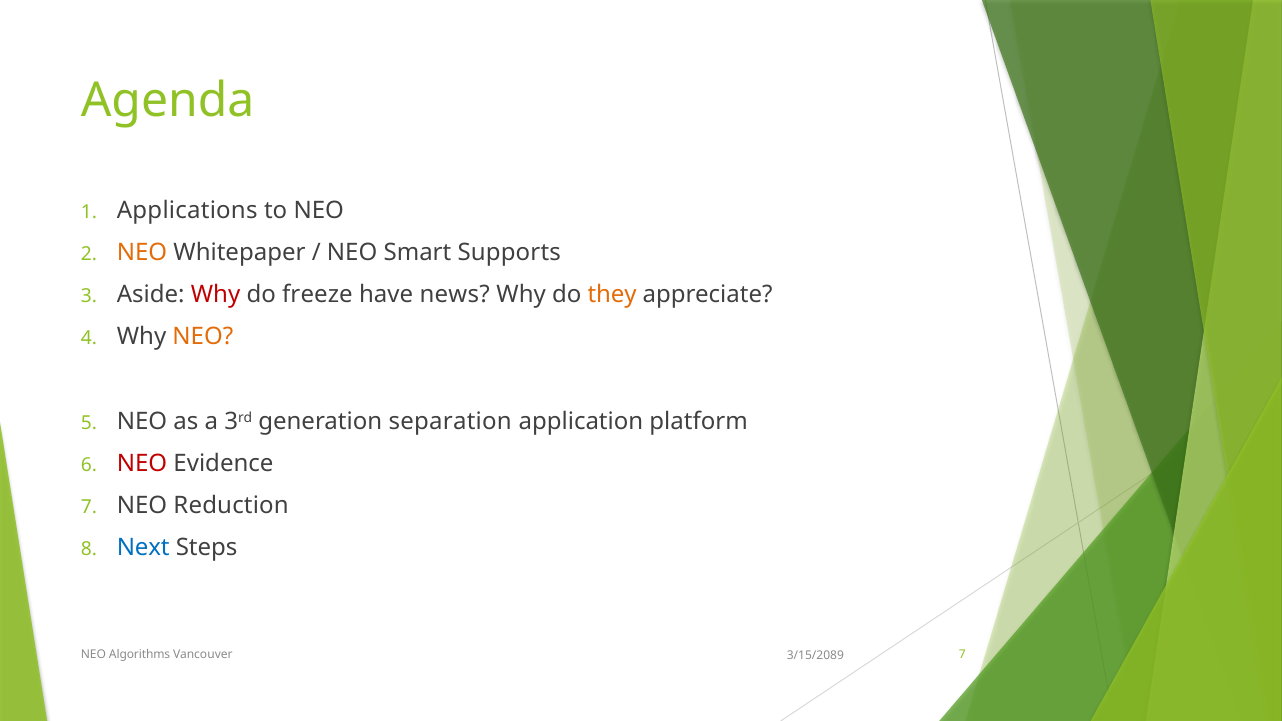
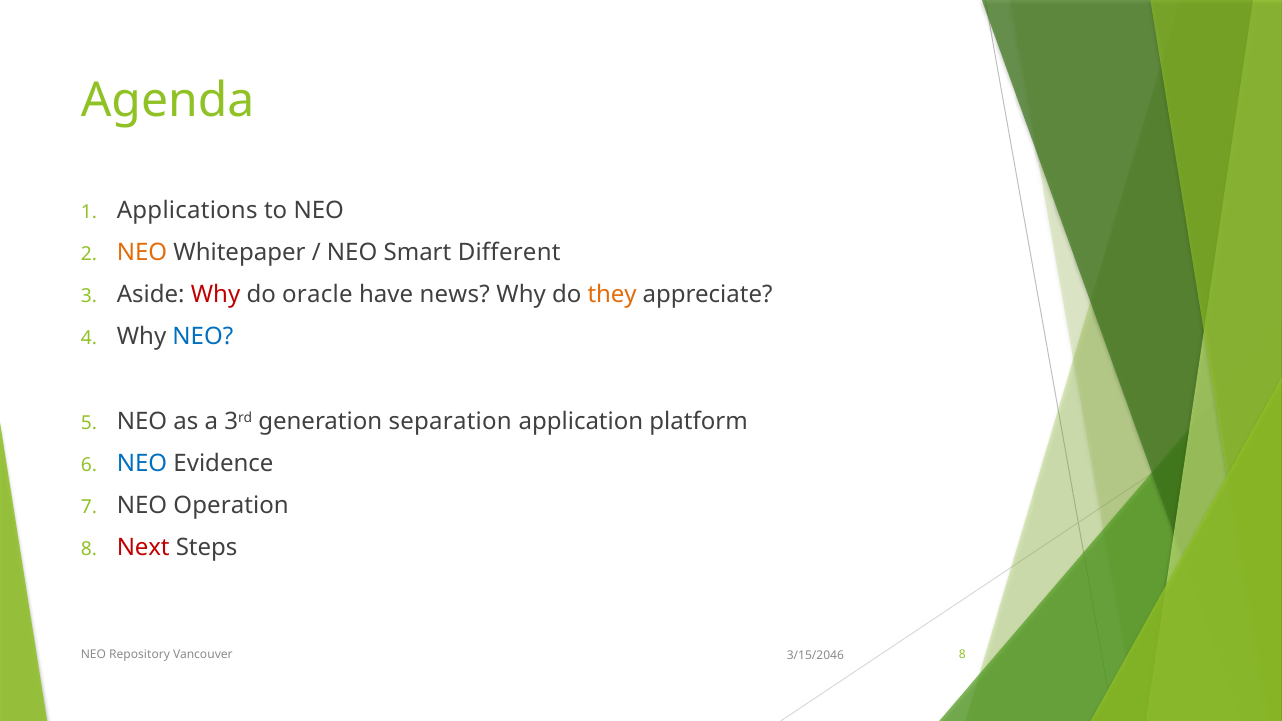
Supports: Supports -> Different (509, 253)
freeze: freeze -> oracle (317, 295)
NEO colour: orange -> blue (203, 337)
NEO colour: red -> blue (142, 464)
Reduction: Reduction -> Operation (231, 506)
Next colour: blue -> red (143, 548)
Algorithms: Algorithms -> Repository (140, 654)
Vancouver 7: 7 -> 8 (962, 654)
3/15/2089: 3/15/2089 -> 3/15/2046 (815, 655)
